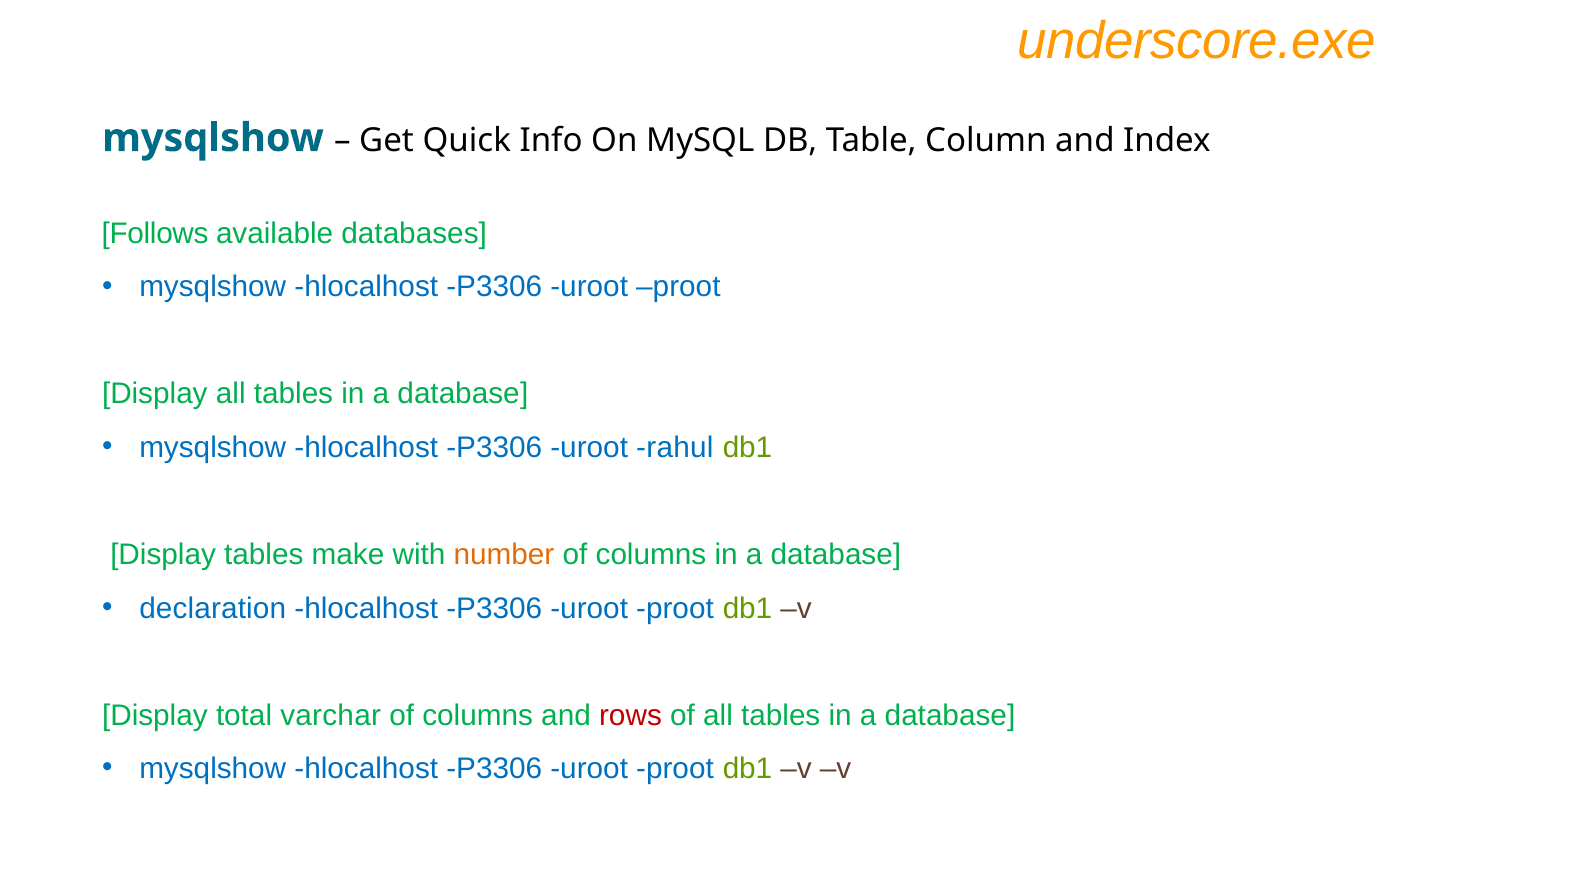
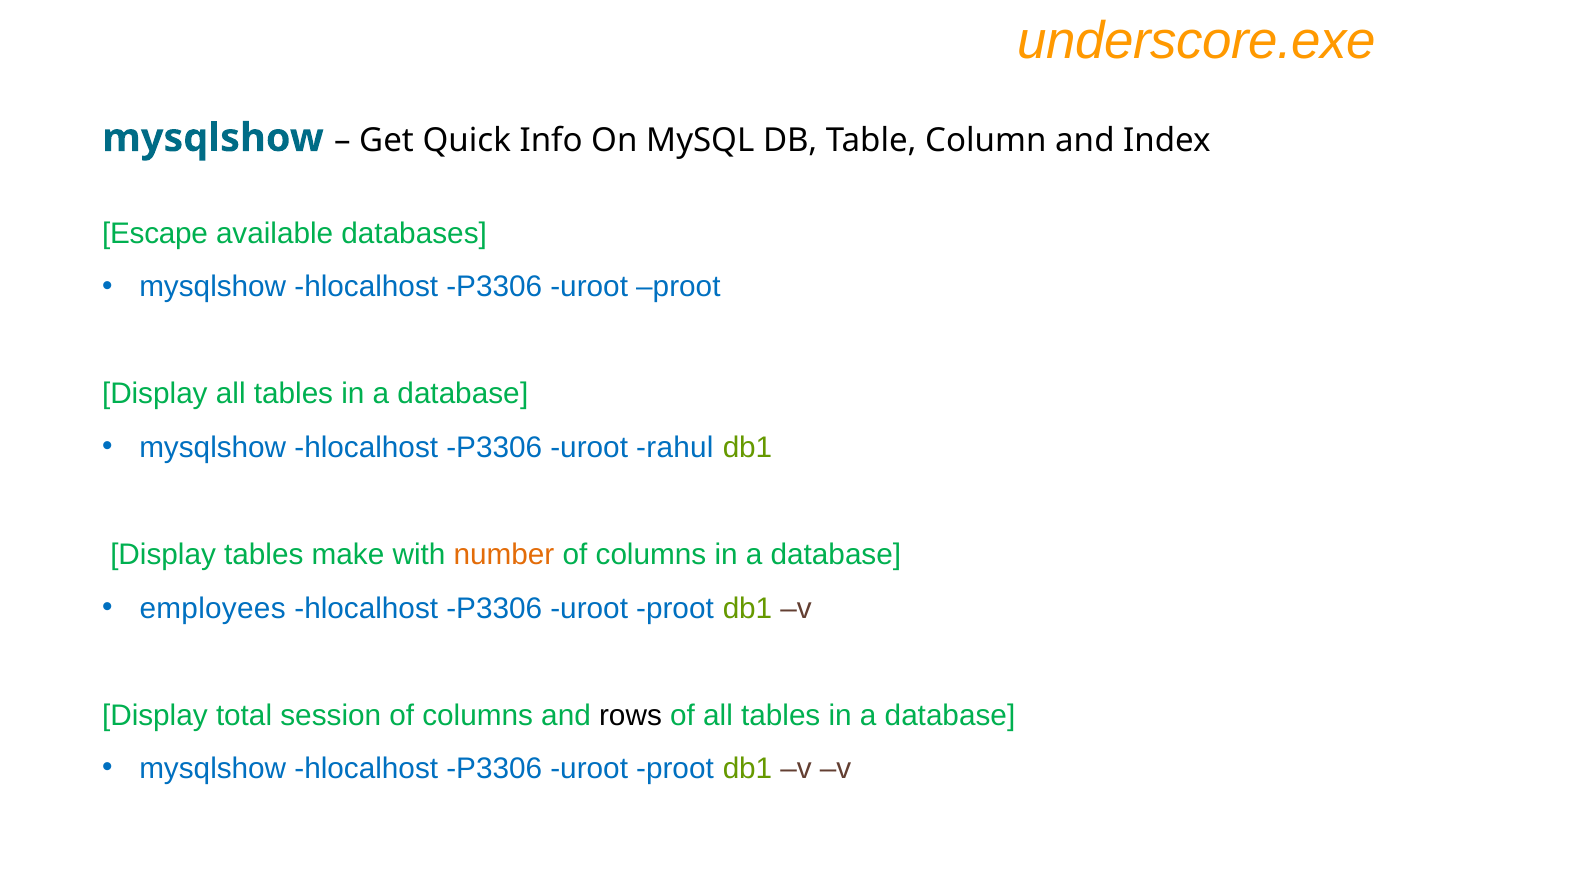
Follows: Follows -> Escape (155, 234)
declaration: declaration -> employees (213, 608)
varchar: varchar -> session (331, 715)
rows colour: red -> black (630, 715)
